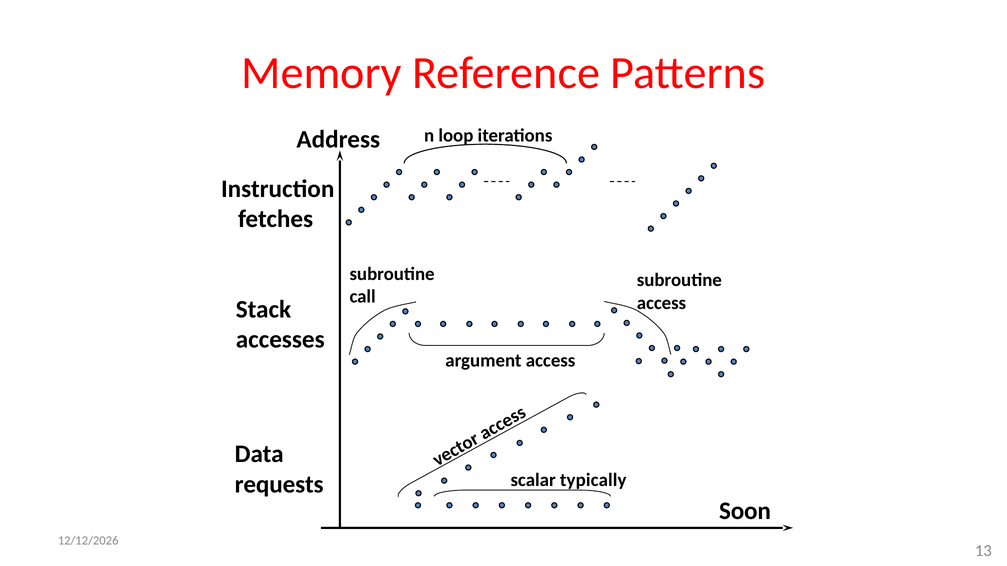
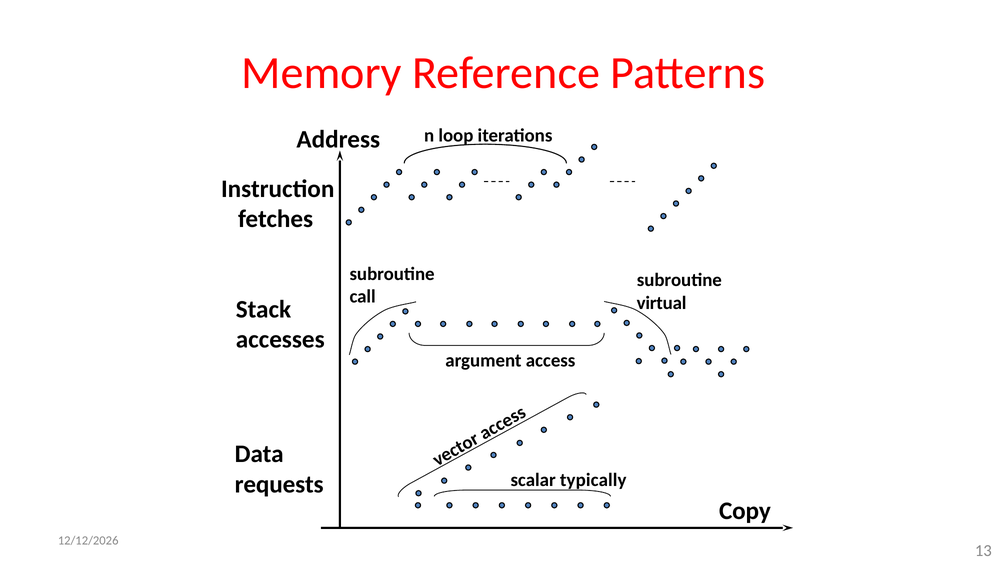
access: access -> virtual (662, 303)
Soon: Soon -> Copy (745, 511)
